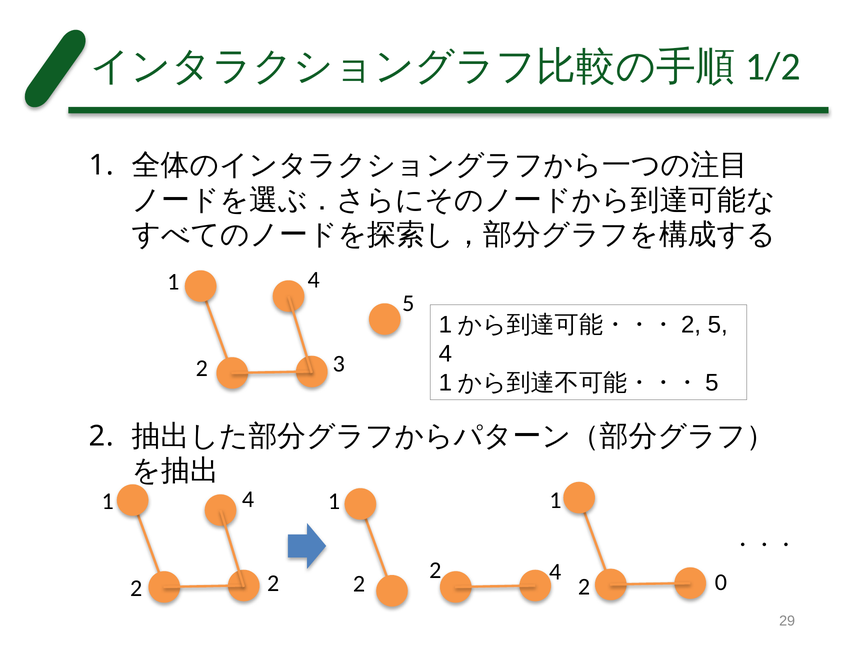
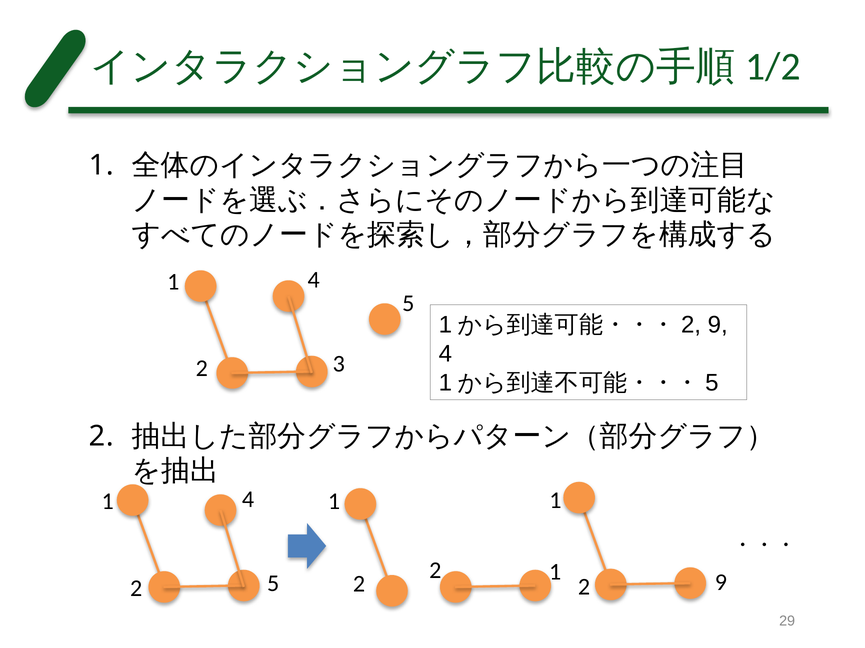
5: 5 -> 9 (718, 325)
4: 4 -> 1 (555, 573)
2 0: 0 -> 9 (721, 583)
2: 2 -> 5 (273, 584)
